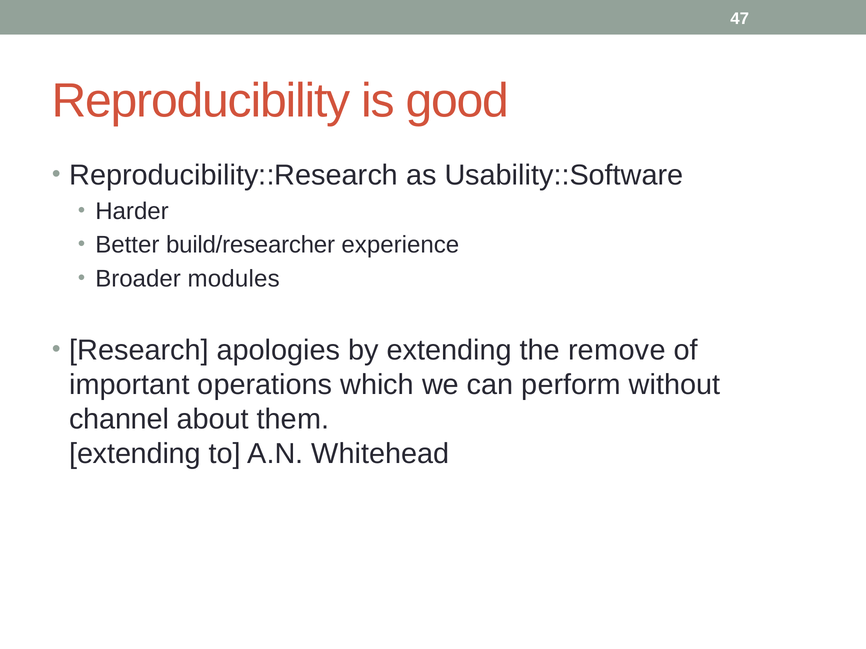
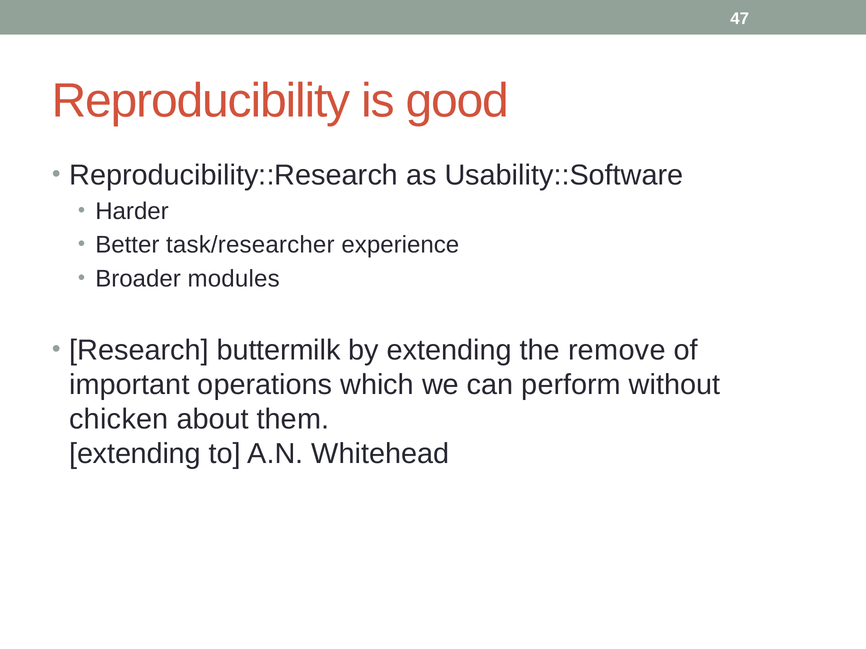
build/researcher: build/researcher -> task/researcher (250, 245)
apologies: apologies -> buttermilk (279, 350)
channel: channel -> chicken (119, 420)
